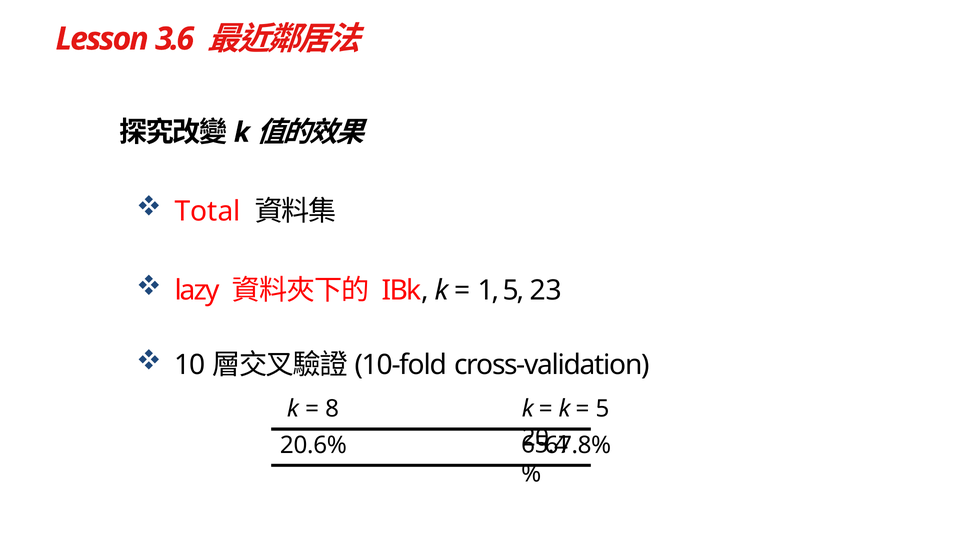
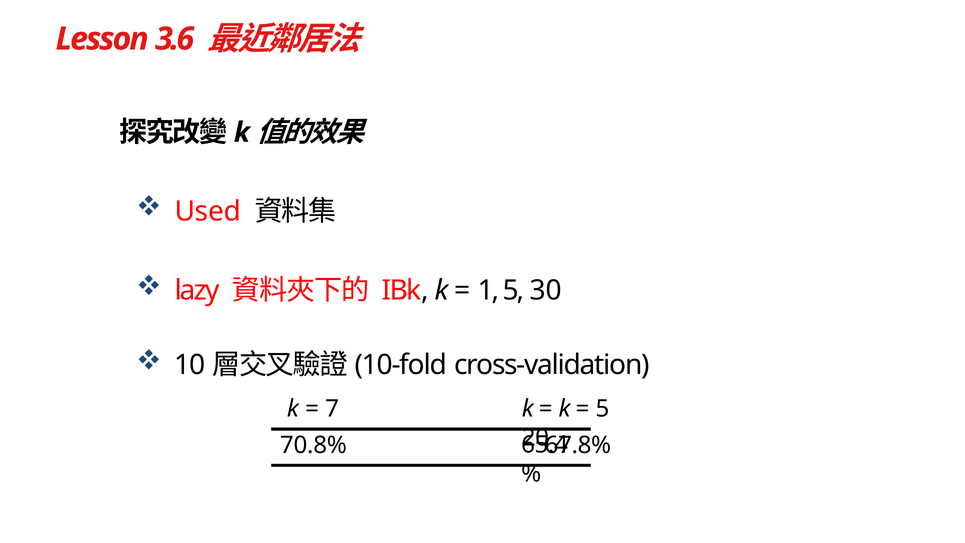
Total: Total -> Used (208, 211)
23: 23 -> 30 (546, 290)
8: 8 -> 7 (332, 409)
20.6%: 20.6% -> 70.8% (313, 445)
